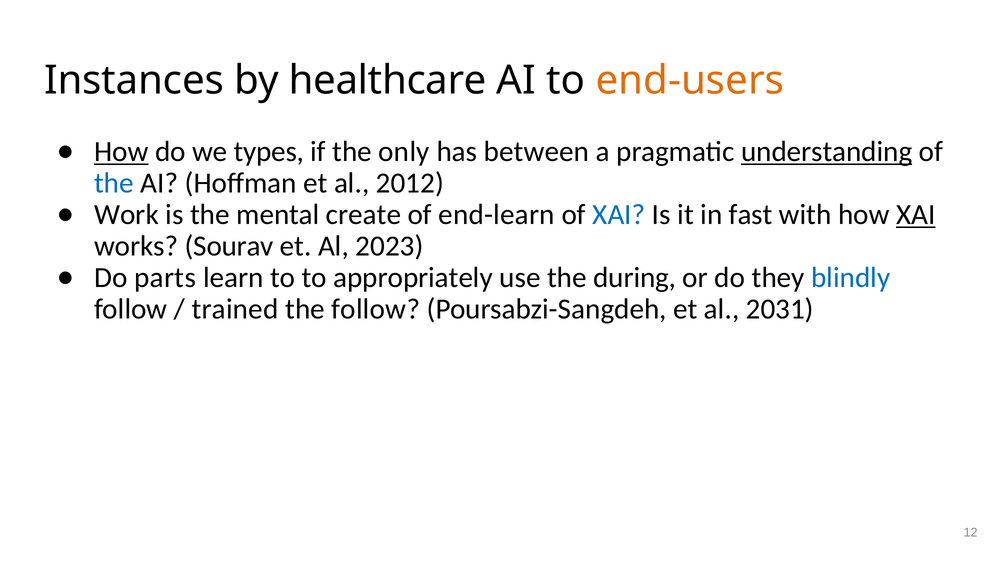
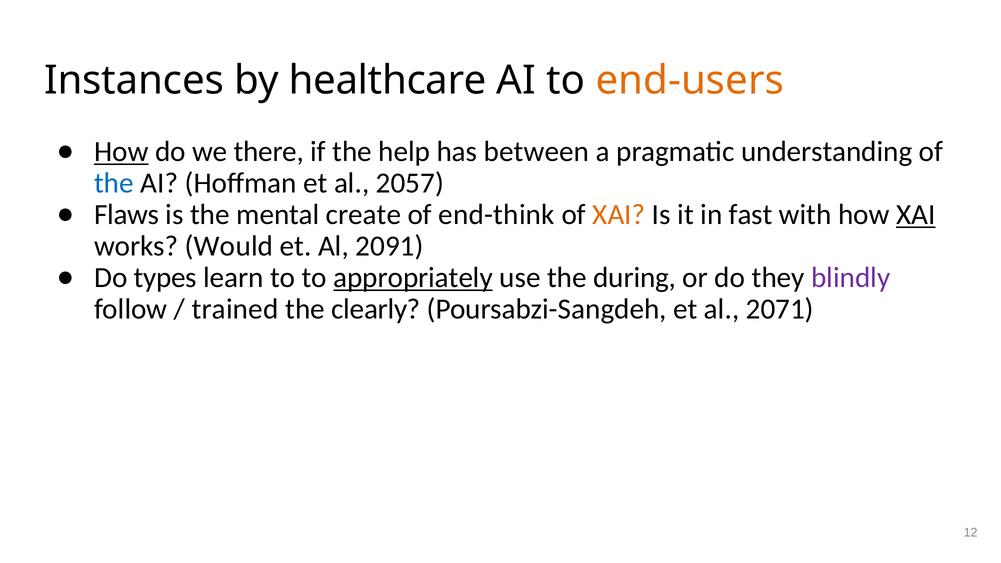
types: types -> there (269, 152)
only: only -> help (404, 152)
understanding underline: present -> none (827, 152)
2012: 2012 -> 2057 (410, 183)
Work: Work -> Flaws (127, 215)
end-learn: end-learn -> end-think (497, 215)
XAI colour: blue -> orange (619, 215)
Sourav: Sourav -> Would (229, 246)
2023: 2023 -> 2091 (389, 246)
parts: parts -> types (165, 278)
appropriately underline: none -> present (413, 278)
blindly colour: blue -> purple (851, 278)
the follow: follow -> clearly (376, 309)
2031: 2031 -> 2071 (780, 309)
